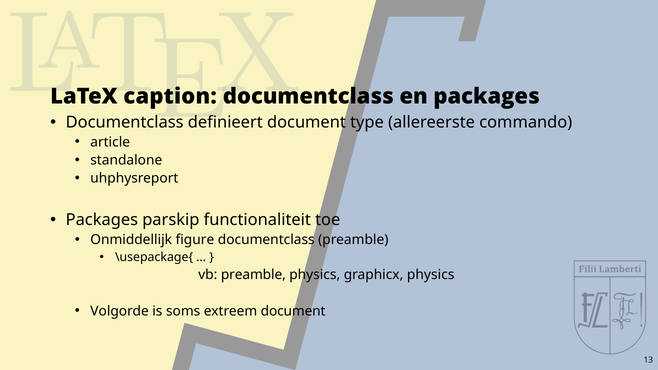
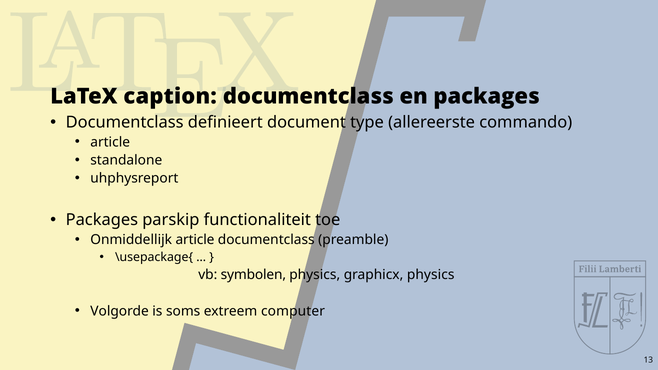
Onmiddellijk figure: figure -> article (195, 240)
vb preamble: preamble -> symbolen (253, 275)
extreem document: document -> computer (293, 311)
